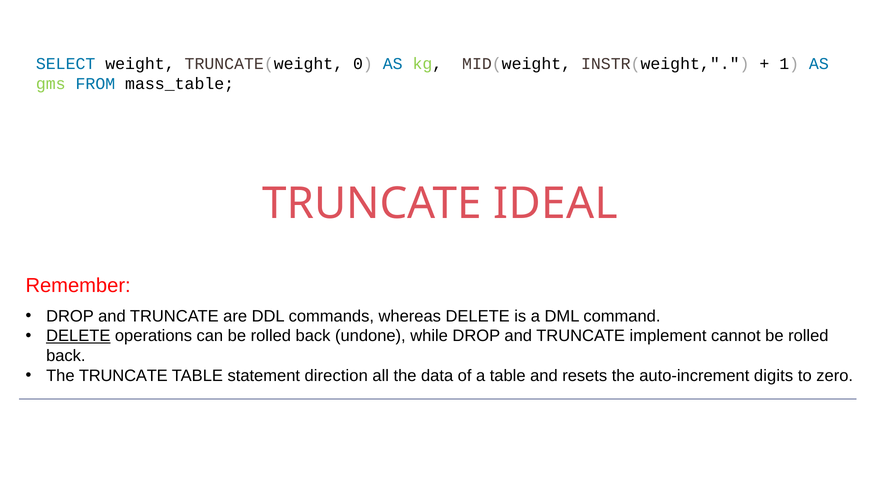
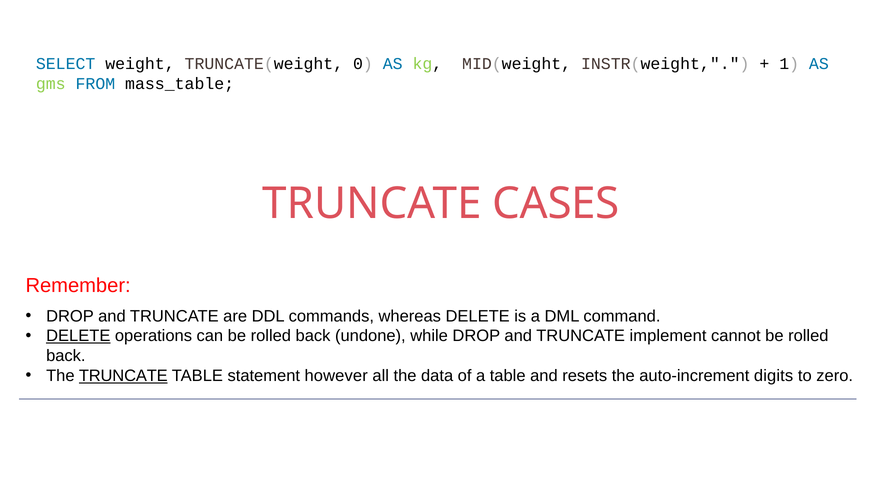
IDEAL: IDEAL -> CASES (556, 203)
TRUNCATE underline: none -> present (123, 375)
direction: direction -> however (336, 375)
